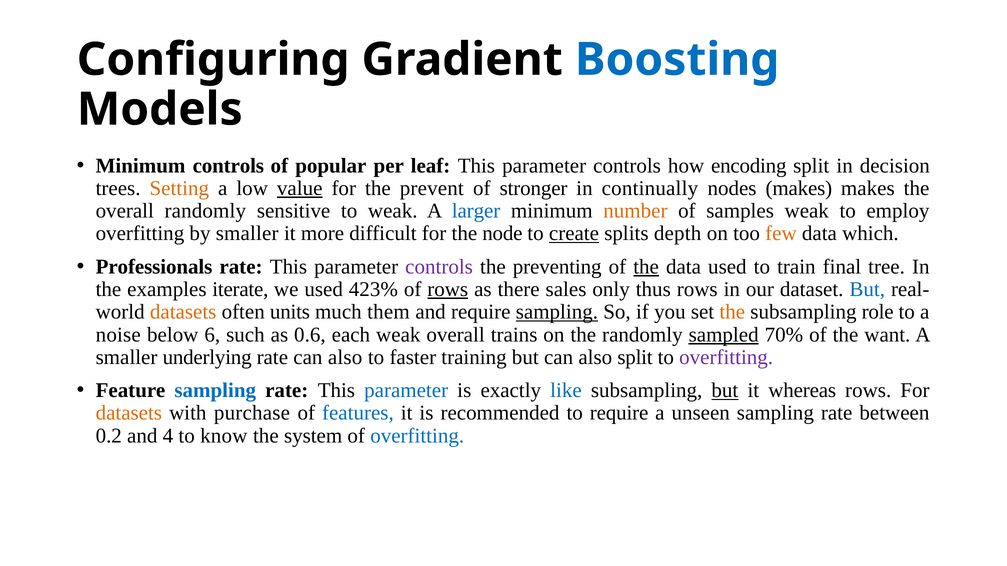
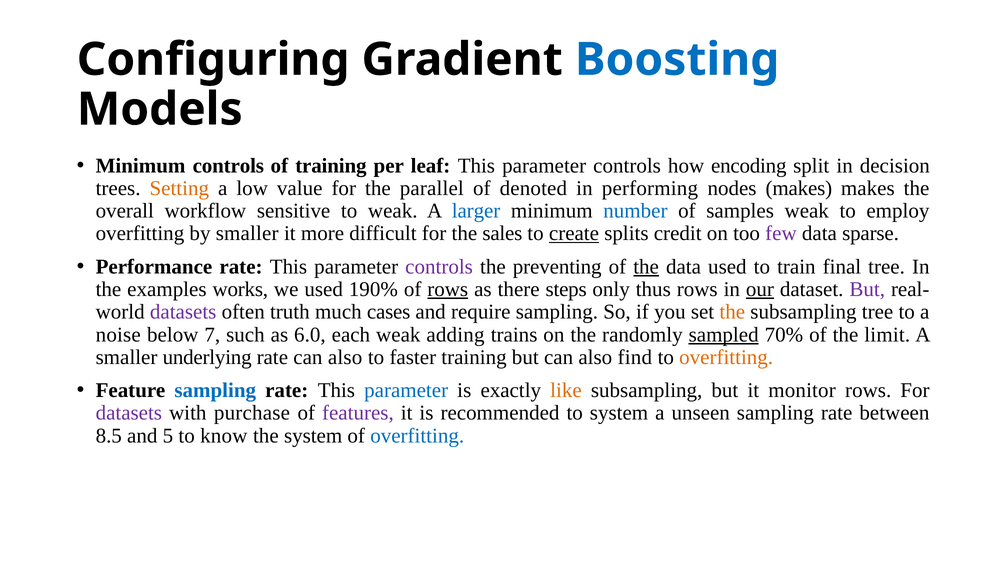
of popular: popular -> training (331, 166)
value underline: present -> none (300, 188)
prevent: prevent -> parallel (432, 188)
stronger: stronger -> denoted (533, 188)
continually: continually -> performing (650, 188)
overall randomly: randomly -> workflow (205, 211)
number colour: orange -> blue (635, 211)
node: node -> sales (502, 234)
depth: depth -> credit (678, 234)
few colour: orange -> purple (781, 234)
which: which -> sparse (871, 234)
Professionals: Professionals -> Performance (154, 267)
iterate: iterate -> works (240, 290)
423%: 423% -> 190% (373, 290)
sales: sales -> steps (566, 290)
our underline: none -> present (760, 290)
But colour: blue -> purple (867, 290)
datasets colour: orange -> purple (183, 312)
units: units -> truth (290, 312)
them: them -> cases (389, 312)
sampling underline: present -> none (557, 312)
subsampling role: role -> tree (878, 312)
6: 6 -> 7 (212, 335)
0.6: 0.6 -> 6.0 (310, 335)
weak overall: overall -> adding (455, 335)
want: want -> limit (887, 335)
also split: split -> find (635, 358)
overfitting colour: purple -> orange (726, 358)
like colour: blue -> orange (566, 391)
but underline: present -> none (725, 391)
whereas: whereas -> monitor (802, 391)
datasets colour: orange -> purple (129, 413)
features colour: blue -> purple (358, 413)
to require: require -> system (619, 413)
0.2: 0.2 -> 8.5 (109, 436)
4: 4 -> 5 (168, 436)
